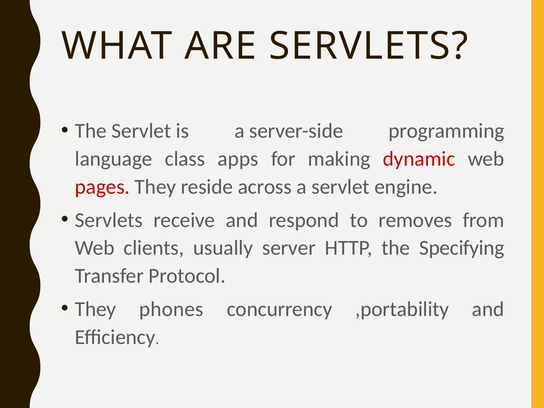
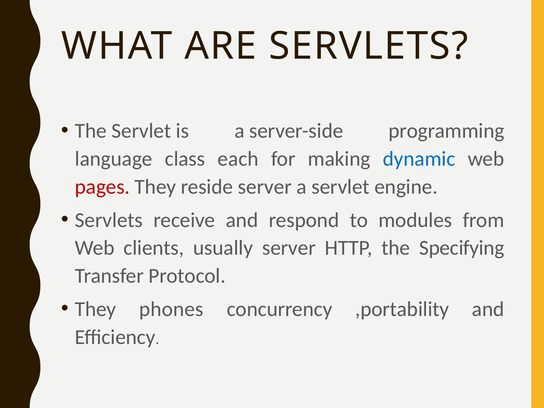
apps: apps -> each (238, 159)
dynamic colour: red -> blue (419, 159)
reside across: across -> server (265, 187)
removes: removes -> modules (415, 220)
